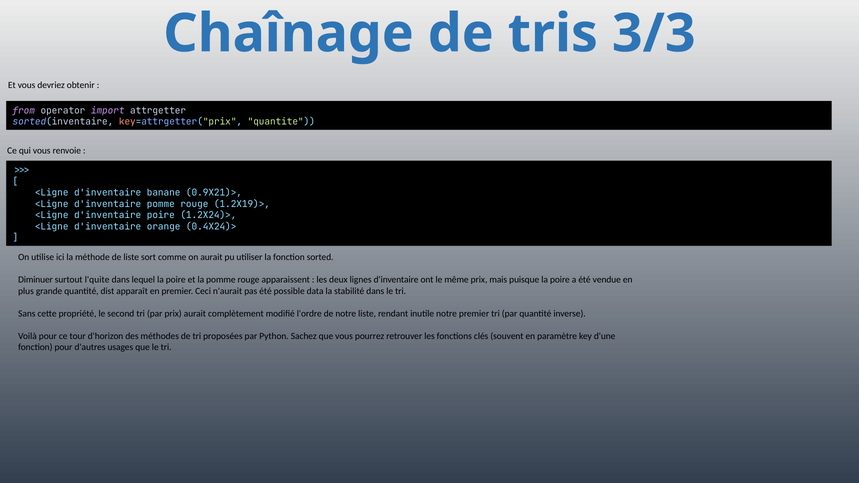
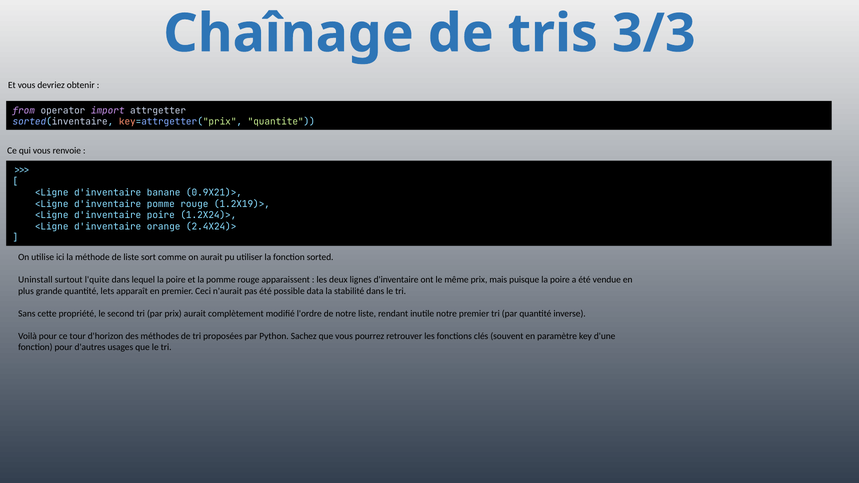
0.4X24)>: 0.4X24)> -> 2.4X24)> (211, 227)
Diminuer: Diminuer -> Uninstall (35, 280)
dist: dist -> lets (107, 291)
